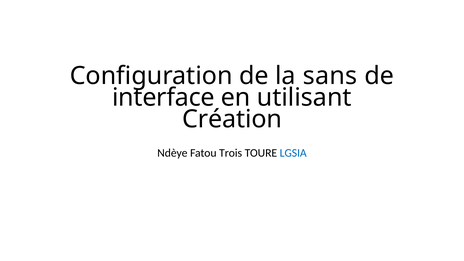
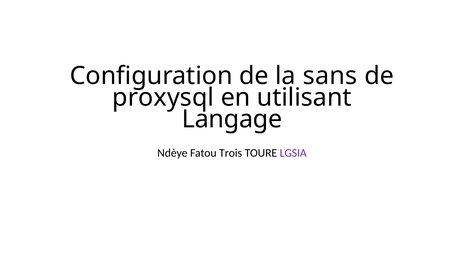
interface: interface -> proxysql (163, 97)
Création: Création -> Langage (232, 119)
LGSIA colour: blue -> purple (293, 153)
